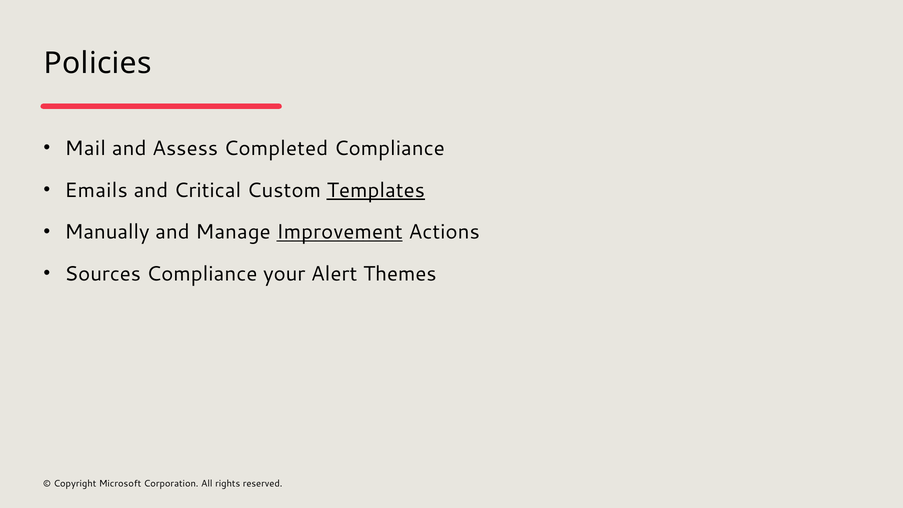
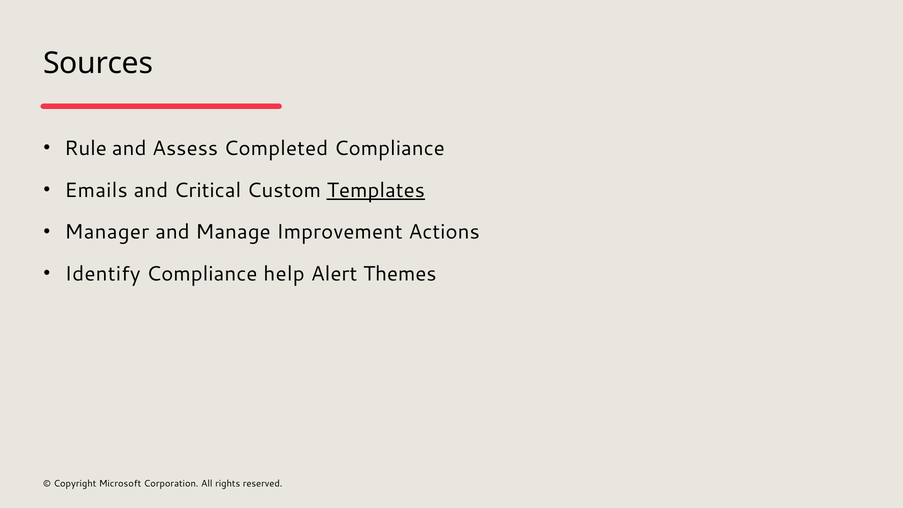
Policies: Policies -> Sources (98, 64)
Mail: Mail -> Rule (85, 149)
Manually: Manually -> Manager (107, 232)
Improvement underline: present -> none (340, 232)
Sources: Sources -> Identify (103, 274)
your: your -> help (284, 274)
